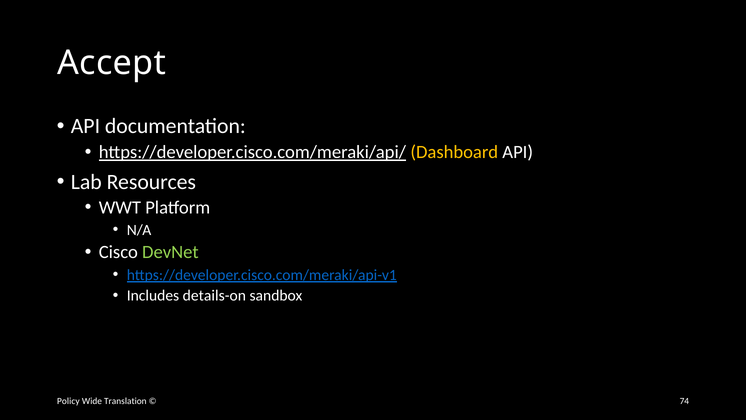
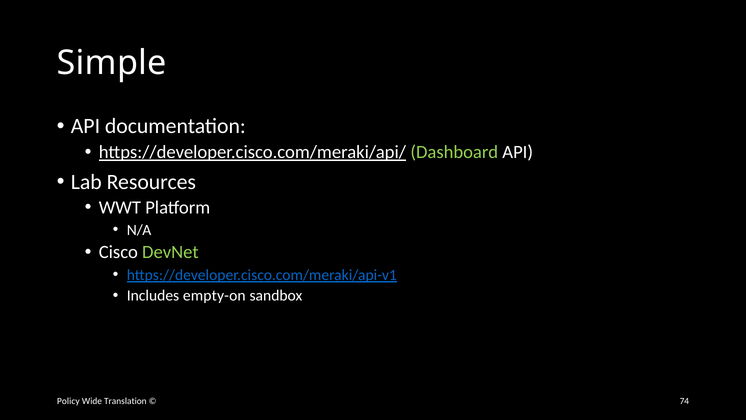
Accept: Accept -> Simple (112, 63)
Dashboard colour: yellow -> light green (454, 152)
details-on: details-on -> empty-on (214, 295)
